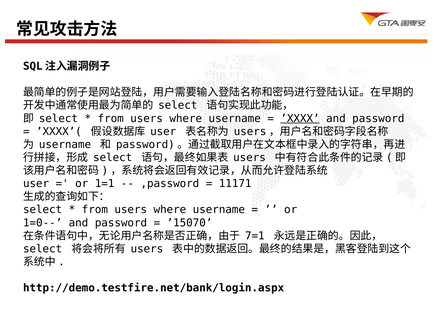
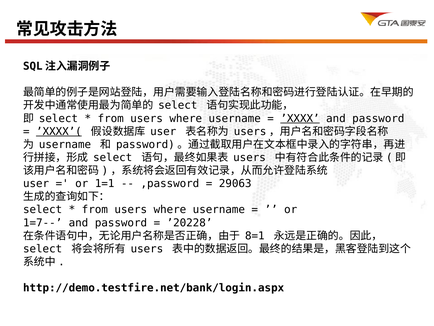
’XXXX’( underline: none -> present (59, 131)
11171: 11171 -> 29063 (235, 183)
1=0--: 1=0-- -> 1=7-- (43, 222)
’15070: ’15070 -> ’20228 (189, 222)
7=1: 7=1 -> 8=1 (255, 235)
